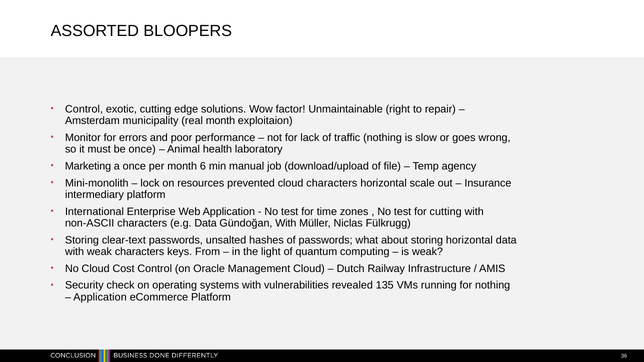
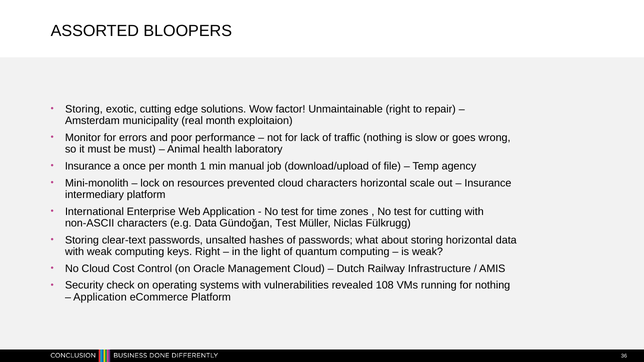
Control: Control -> Storing (84, 109)
be once: once -> must (142, 149)
Marketing: Marketing -> Insurance (88, 166)
6: 6 -> 1 (203, 166)
Gündoğan With: With -> Test (286, 223)
weak characters: characters -> computing (140, 252)
keys From: From -> Right (208, 252)
135: 135 -> 108 (385, 286)
